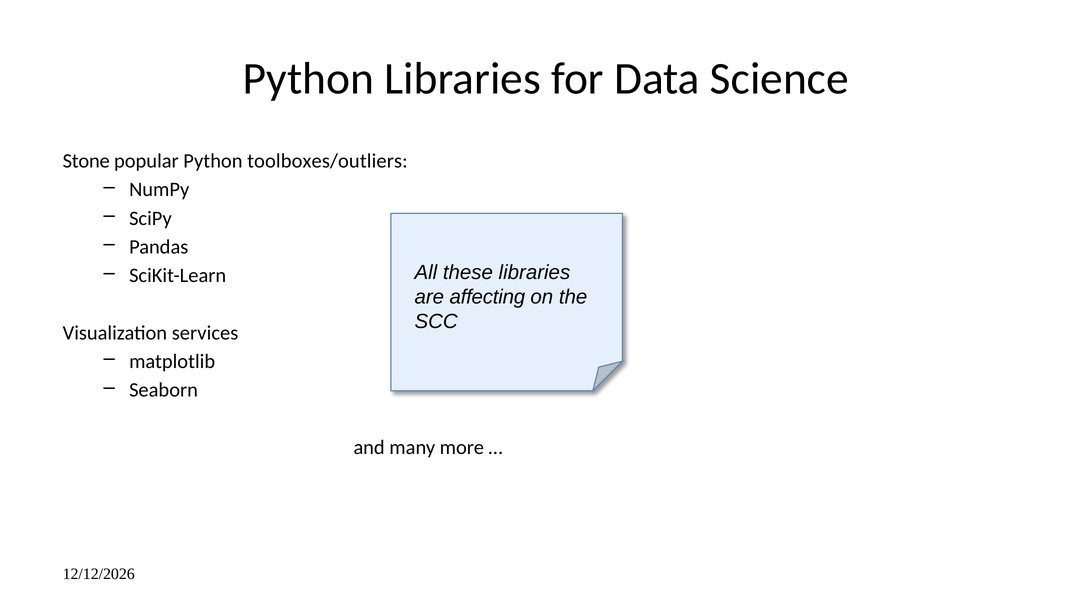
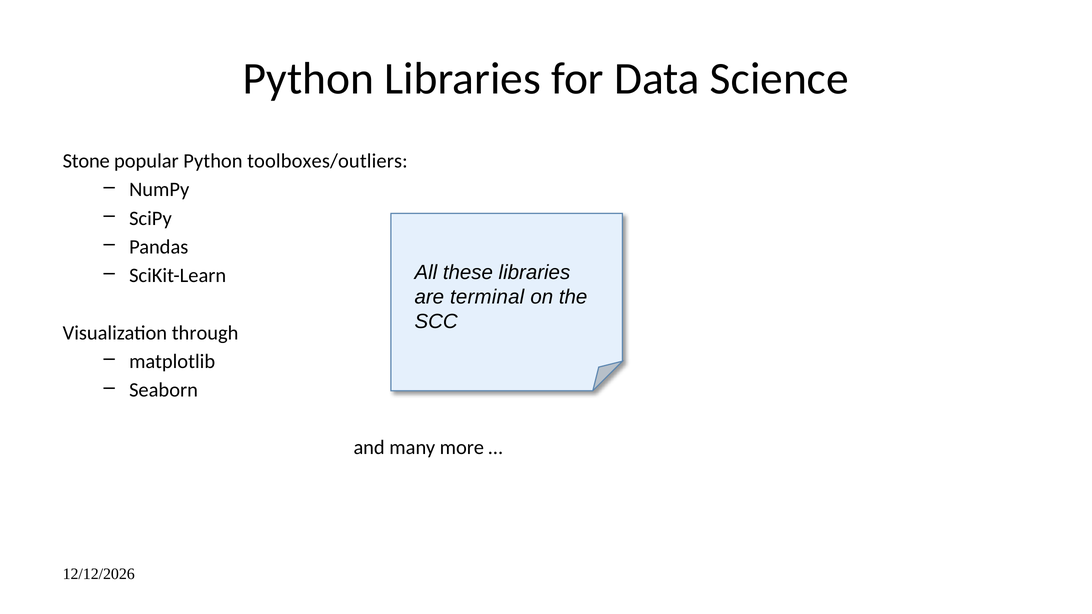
affecting: affecting -> terminal (487, 297)
services: services -> through (205, 333)
